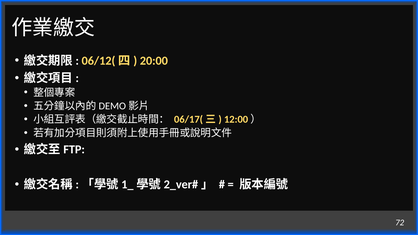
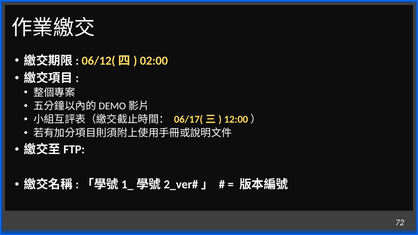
20:00: 20:00 -> 02:00 (154, 61)
